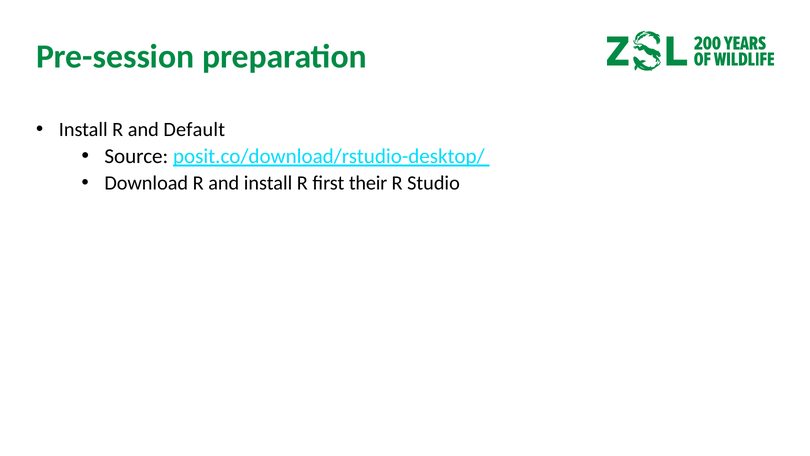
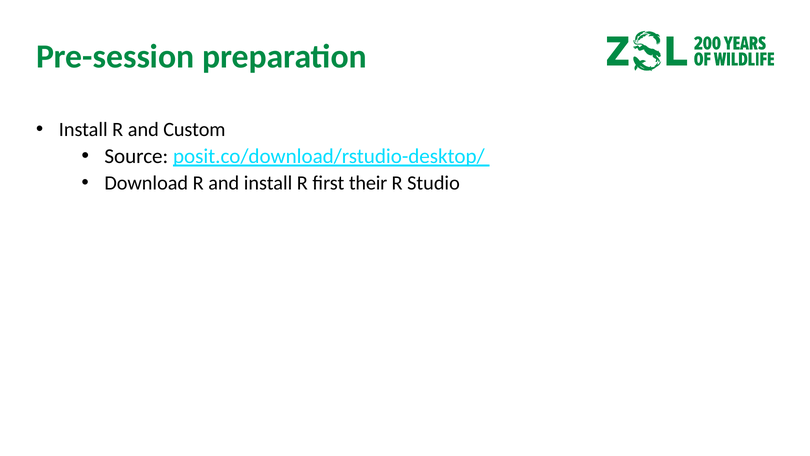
Default: Default -> Custom (194, 129)
